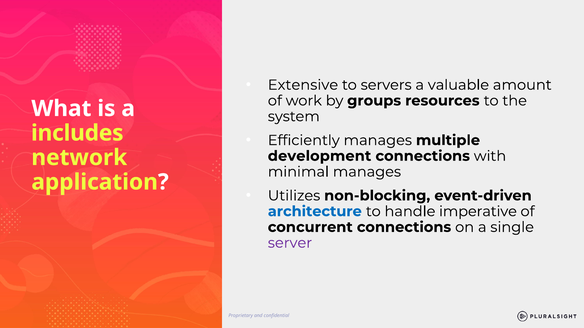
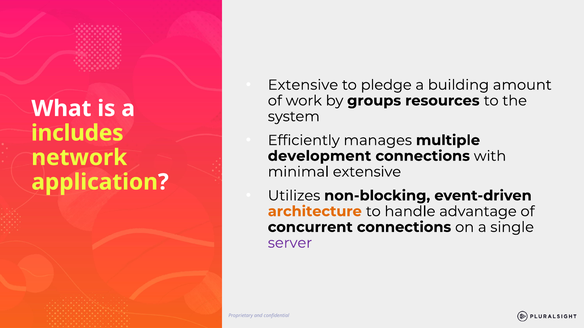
servers: servers -> pledge (386, 85)
valuable: valuable -> building (458, 85)
minimal manages: manages -> extensive (367, 172)
architecture colour: blue -> orange (315, 212)
imperative: imperative -> advantage (478, 212)
